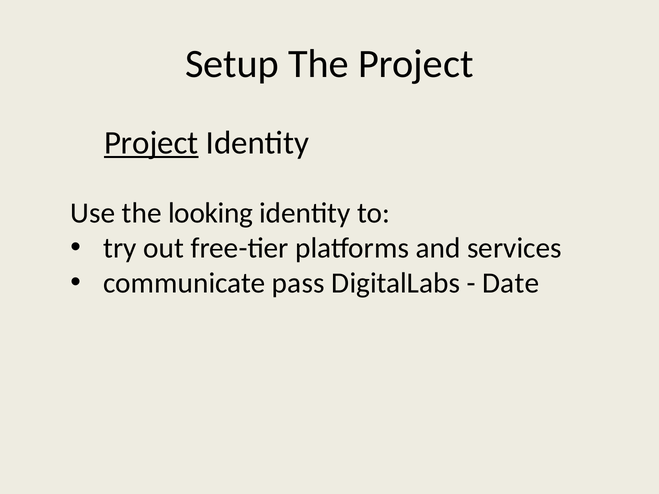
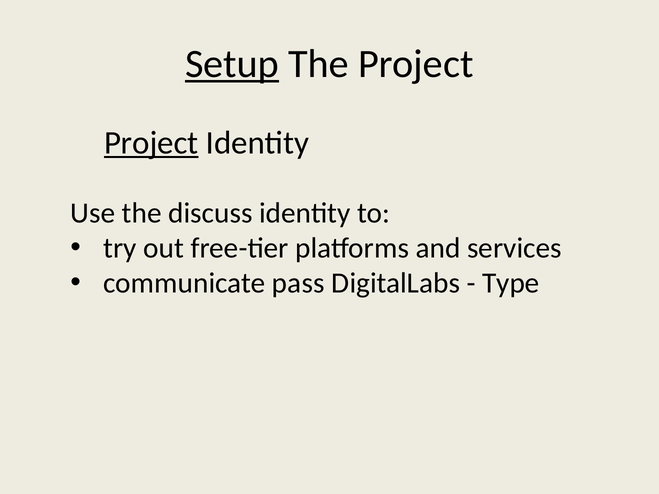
Setup underline: none -> present (232, 64)
looking: looking -> discuss (210, 213)
Date: Date -> Type (511, 283)
